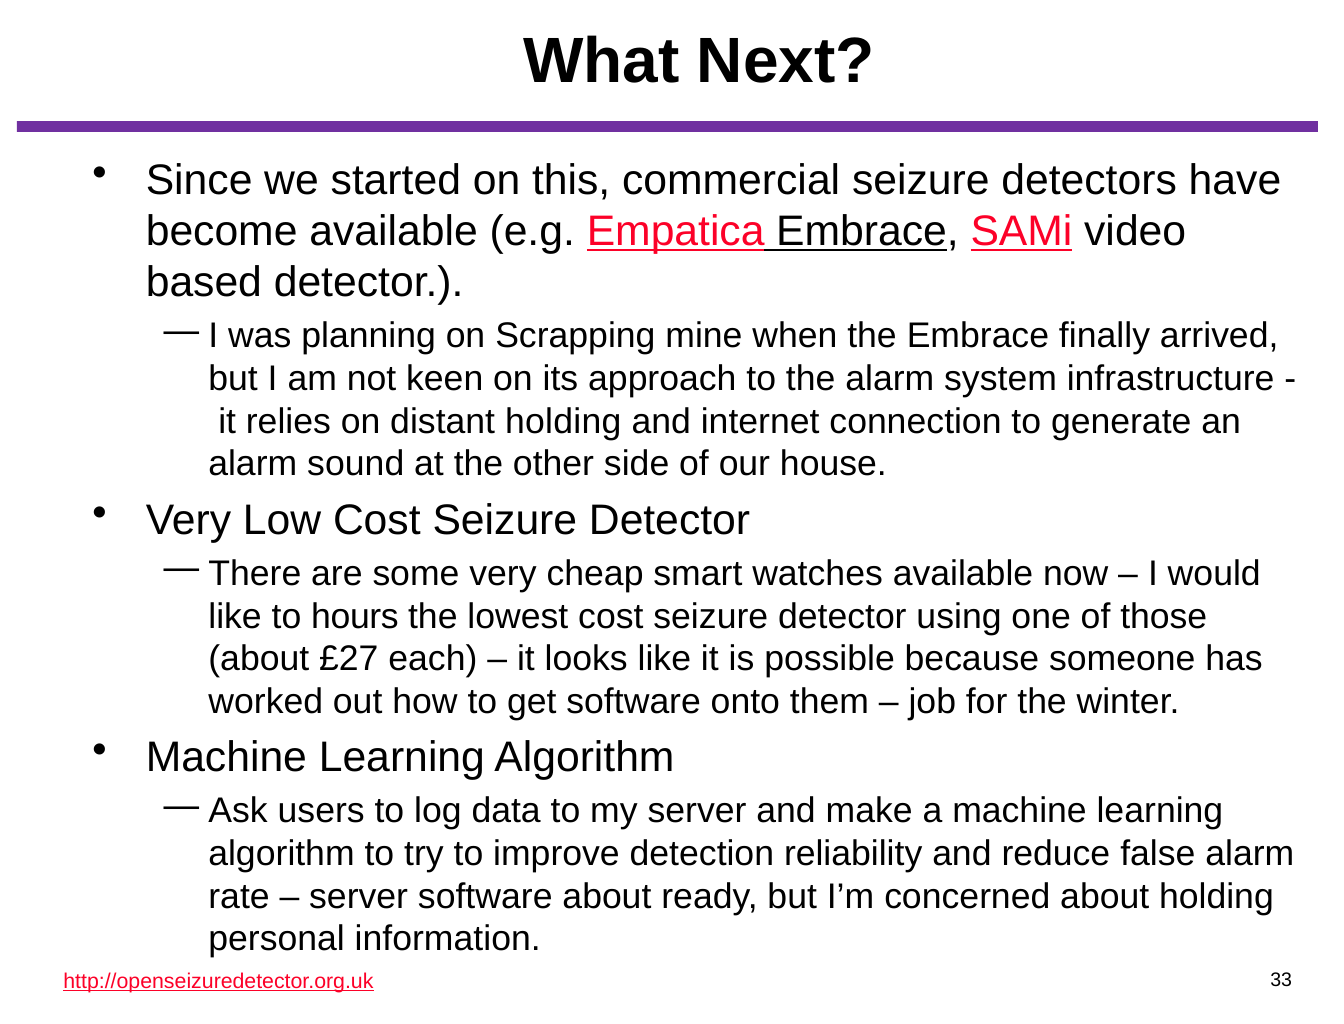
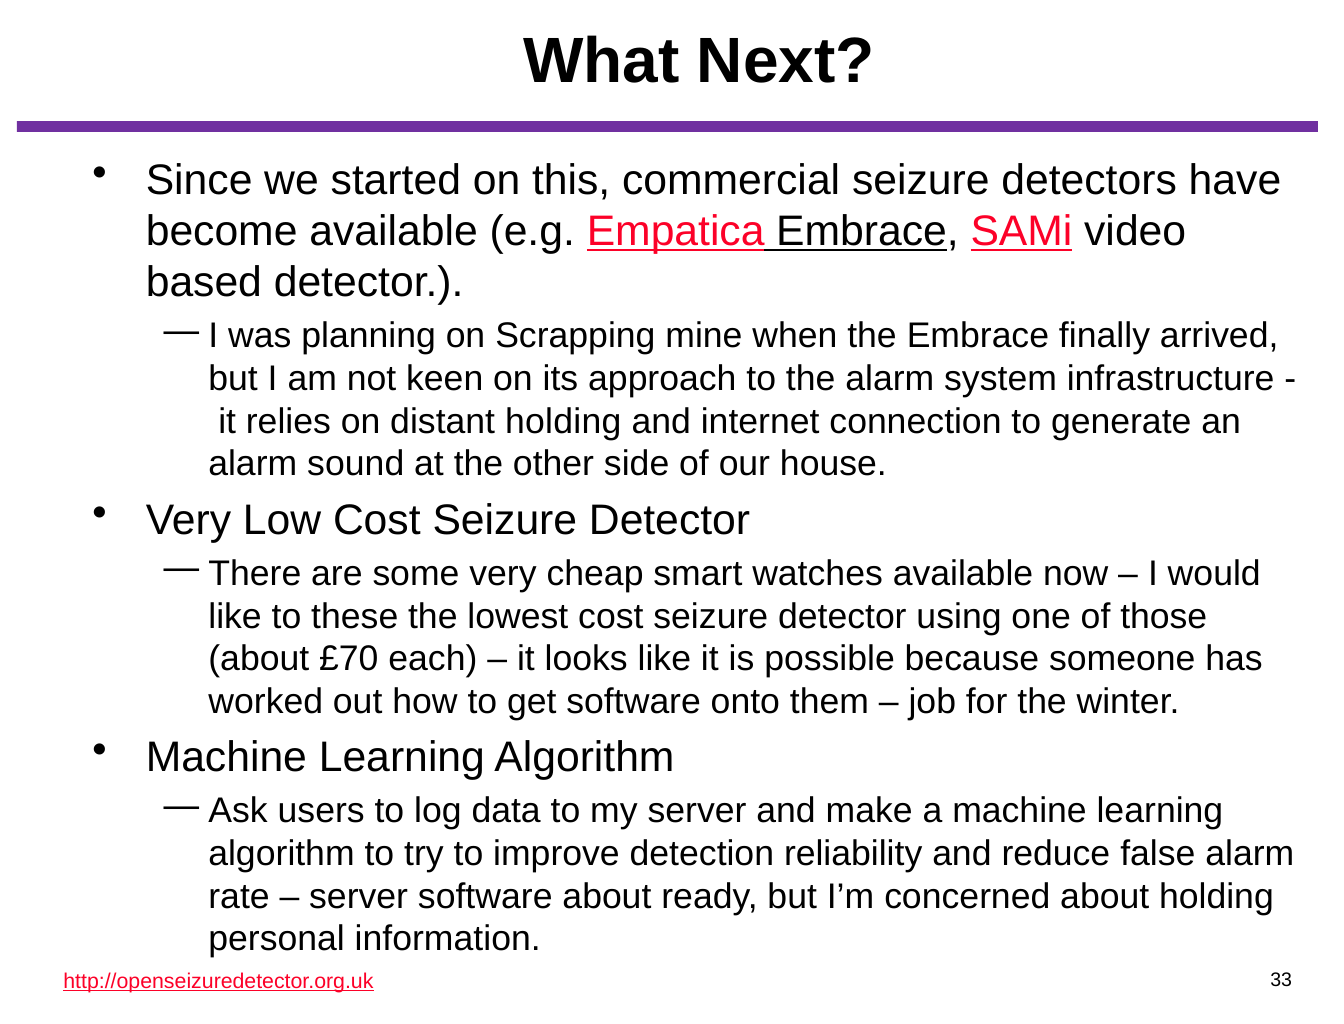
hours: hours -> these (355, 616)
£27: £27 -> £70 (349, 659)
